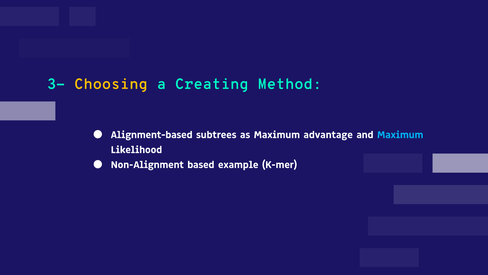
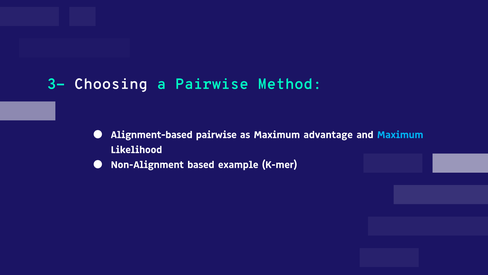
Choosing colour: yellow -> white (111, 84)
a Creating: Creating -> Pairwise (212, 84)
Alignment-based subtrees: subtrees -> pairwise (216, 134)
